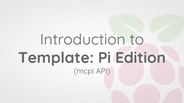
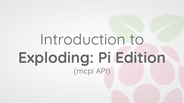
Template: Template -> Exploding (56, 58)
